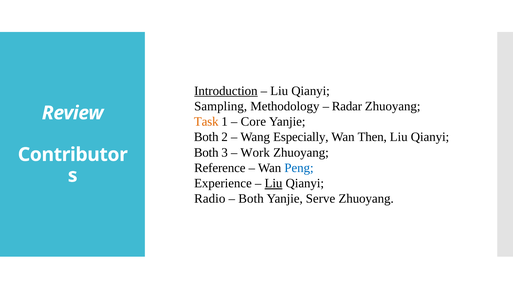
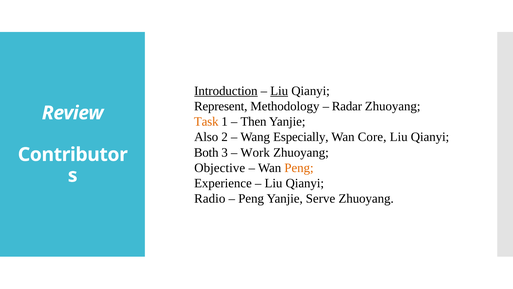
Liu underline: none -> present (279, 91)
Sampling: Sampling -> Represent (221, 106)
Core: Core -> Then (254, 121)
Both: Both -> Also (206, 137)
Then: Then -> Core (372, 137)
Reference: Reference -> Objective (220, 168)
Peng colour: blue -> orange (299, 168)
Liu underline: present -> none (274, 183)
Both: Both -> Peng (251, 198)
